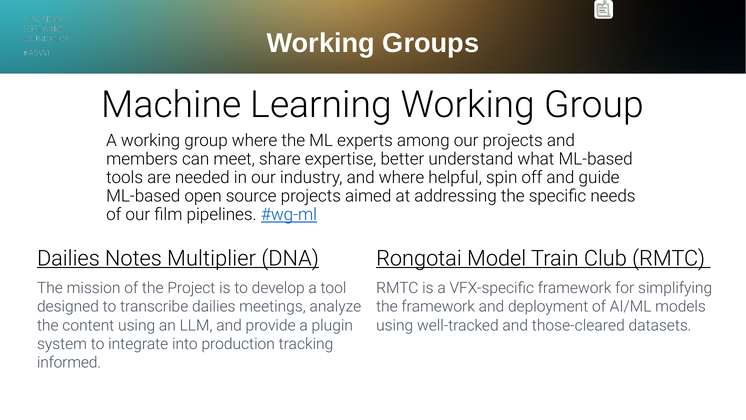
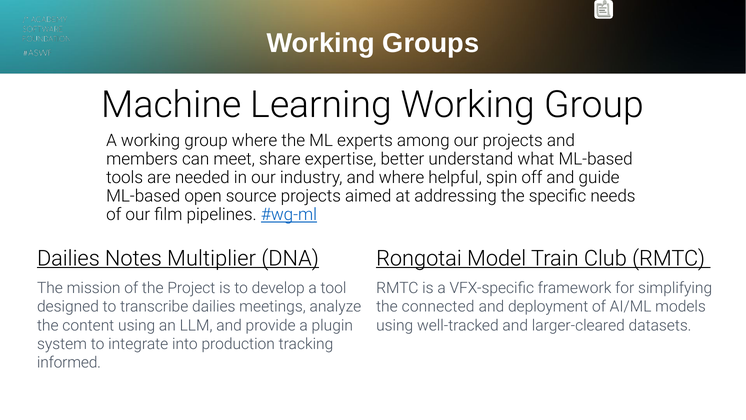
the framework: framework -> connected (438, 306)
those-cleared: those-cleared -> larger-cleared (578, 325)
